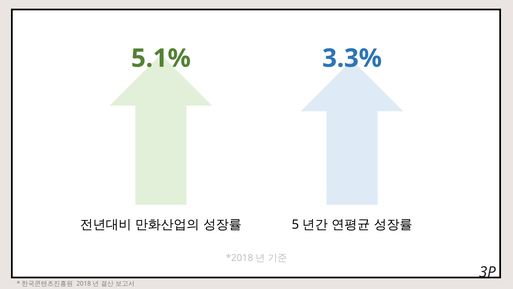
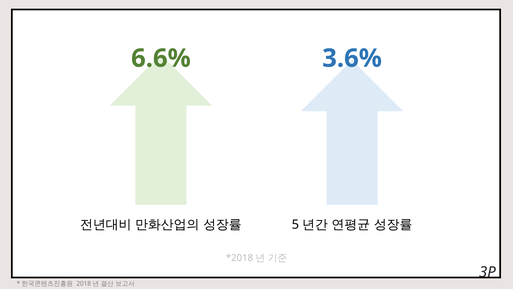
5.1%: 5.1% -> 6.6% (161, 58)
3.3%: 3.3% -> 3.6% (352, 58)
